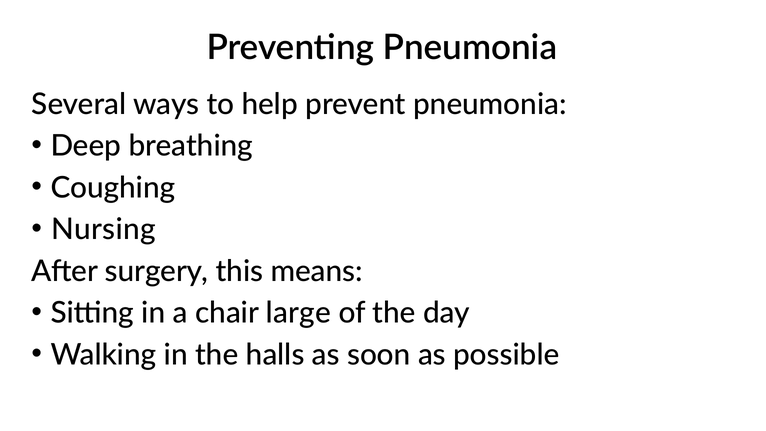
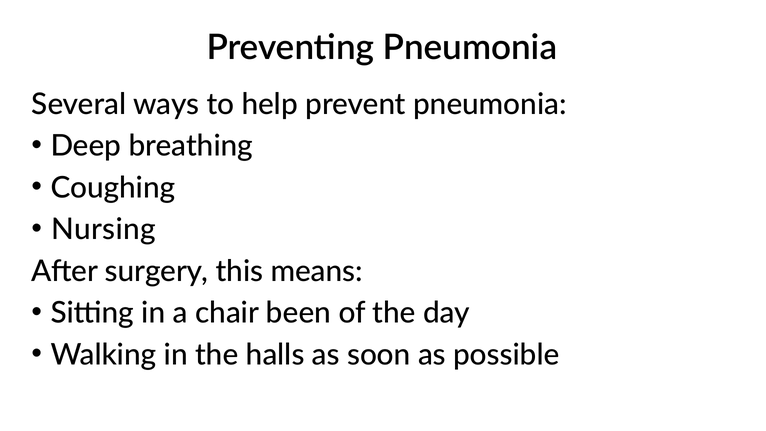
large: large -> been (298, 313)
